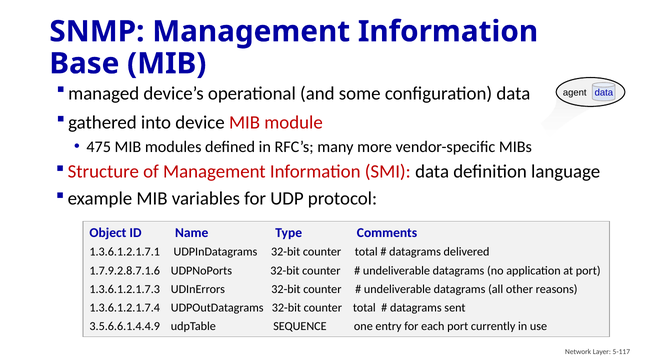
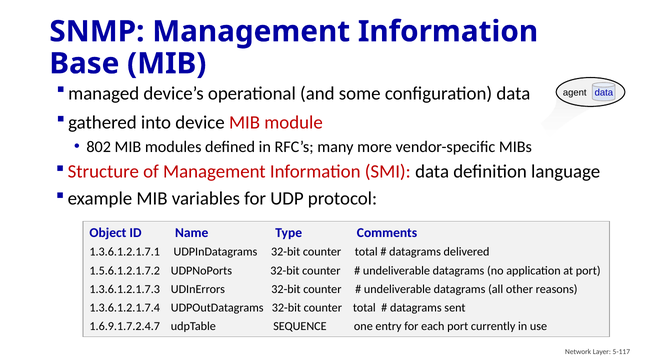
475: 475 -> 802 (99, 147)
1.7.9.2.8.7.1.6: 1.7.9.2.8.7.1.6 -> 1.5.6.1.2.1.7.2 (125, 271)
3.5.6.6.1.4.4.9: 3.5.6.6.1.4.4.9 -> 1.6.9.1.7.2.4.7 (125, 326)
